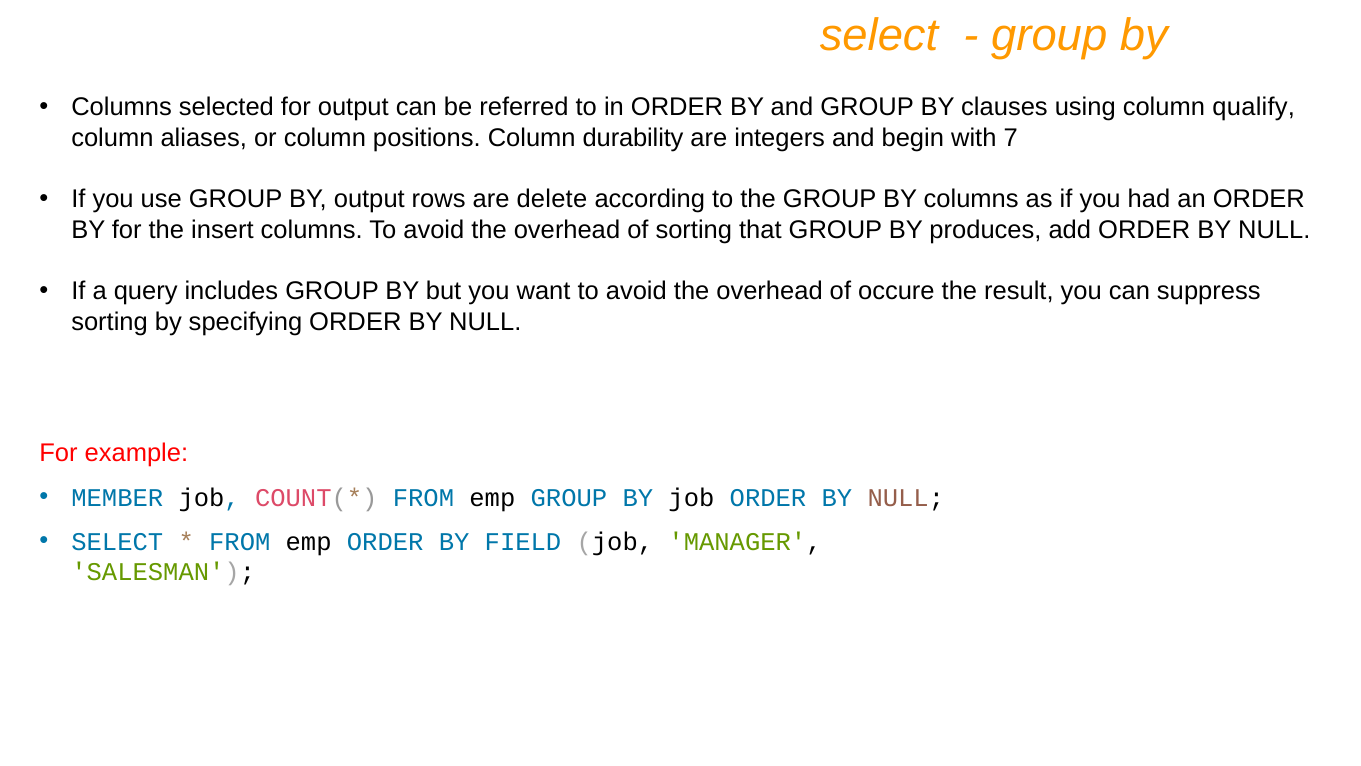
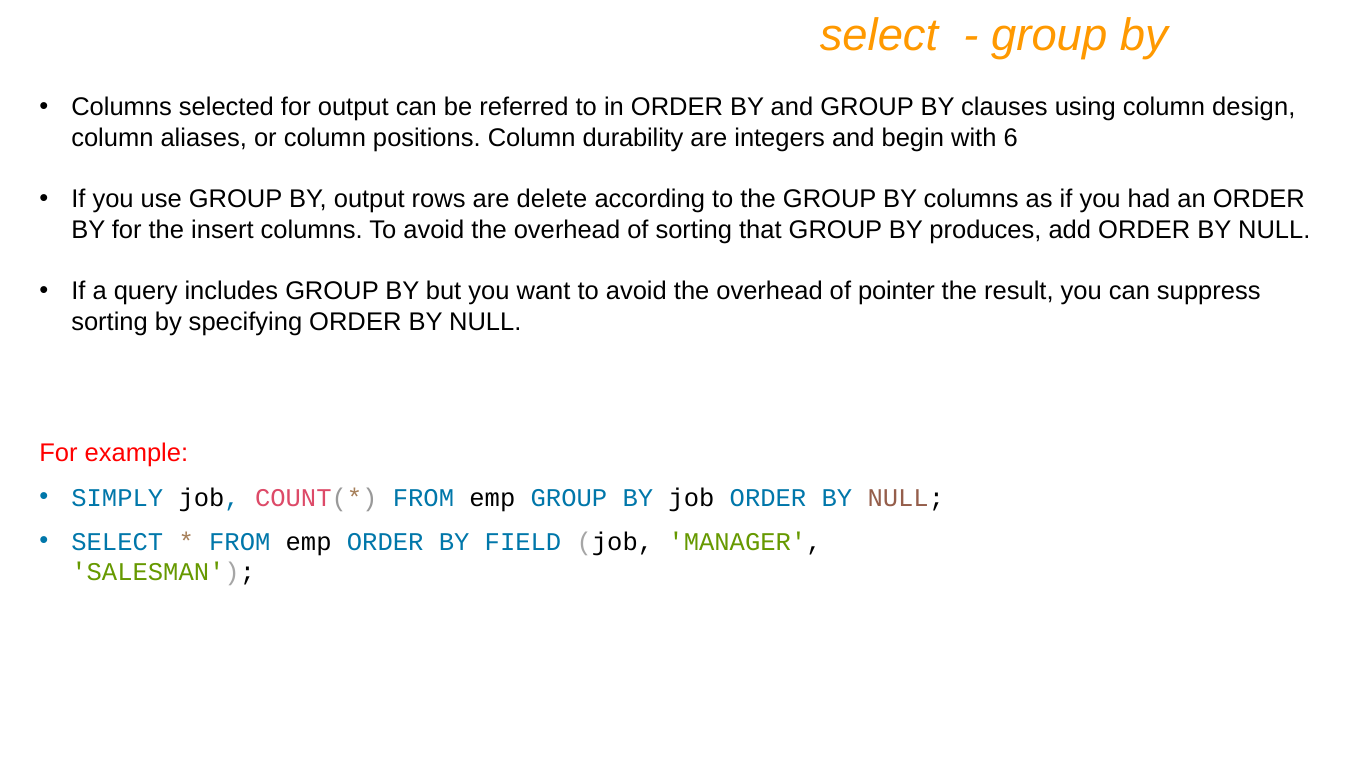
qualify: qualify -> design (1254, 107)
7: 7 -> 6 (1011, 138)
occure: occure -> pointer (896, 291)
MEMBER: MEMBER -> SIMPLY (117, 497)
